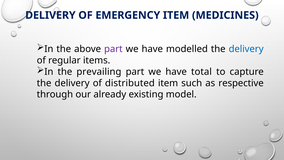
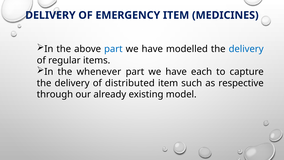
part colour: purple -> blue (113, 49)
prevailing: prevailing -> whenever (99, 72)
total: total -> each (202, 72)
